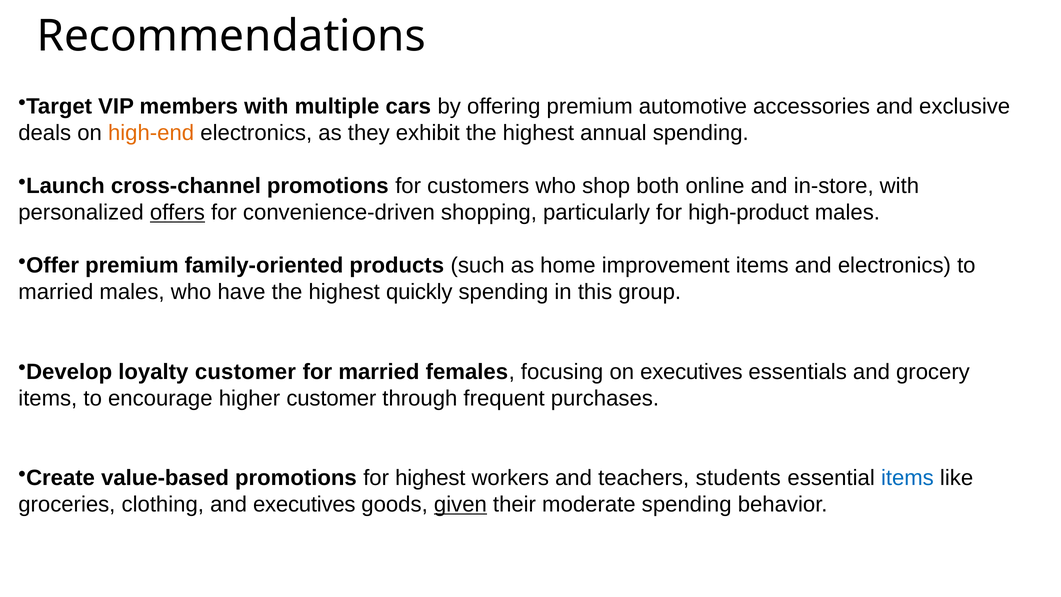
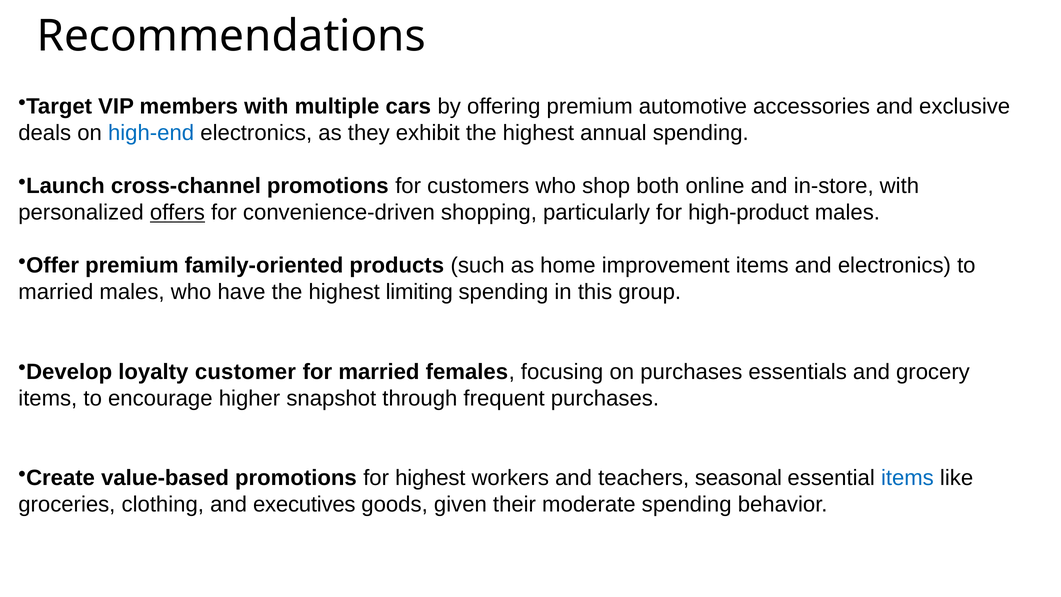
high-end colour: orange -> blue (151, 133)
quickly: quickly -> limiting (419, 292)
on executives: executives -> purchases (691, 372)
higher customer: customer -> snapshot (331, 398)
students: students -> seasonal (738, 478)
given underline: present -> none (460, 504)
